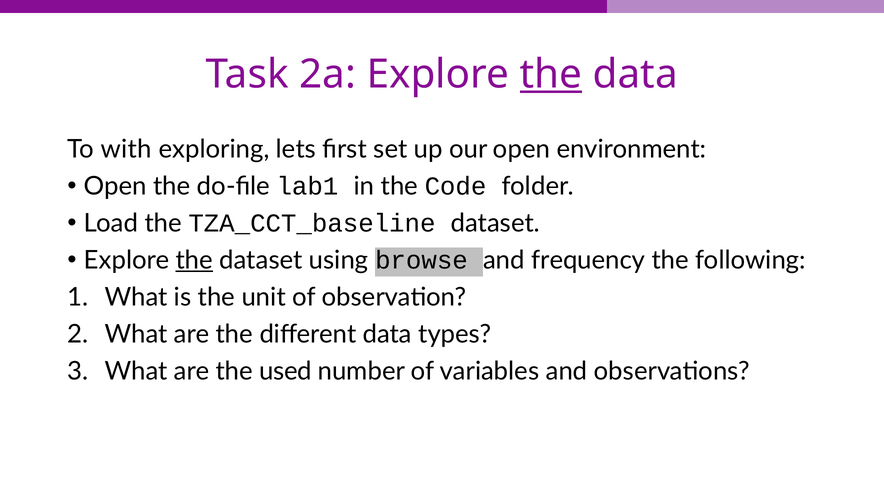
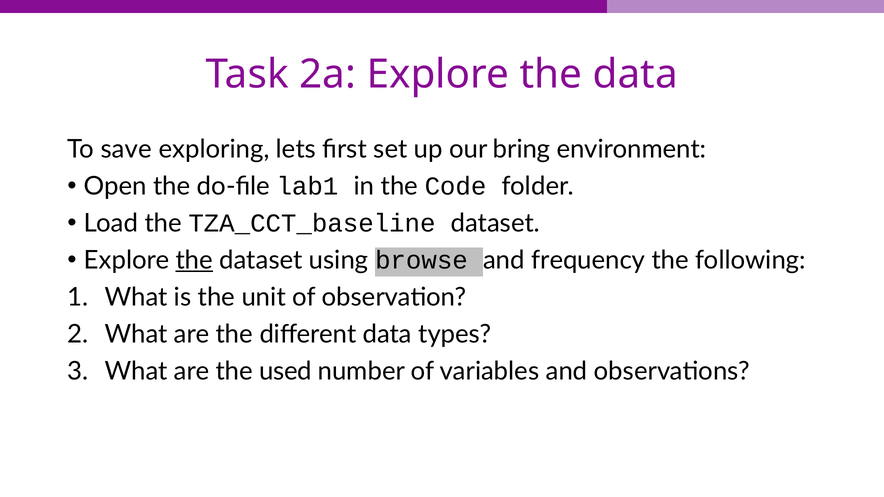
the underline: present -> none (551, 74)
with: with -> save (126, 149)
our open: open -> bring (522, 149)
